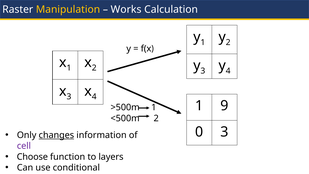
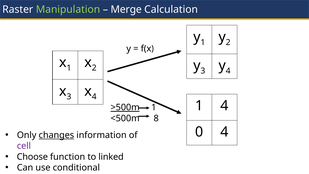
Manipulation colour: yellow -> light green (68, 10)
Works: Works -> Merge (126, 10)
1 9: 9 -> 4 (225, 106)
>500m underline: none -> present (125, 107)
<500m 2: 2 -> 8 (156, 118)
0 3: 3 -> 4 (225, 132)
layers: layers -> linked (111, 157)
